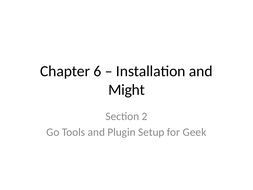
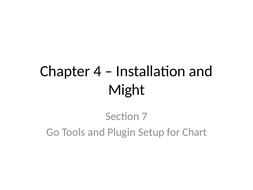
6: 6 -> 4 (97, 71)
2: 2 -> 7 (145, 116)
Geek: Geek -> Chart (195, 132)
